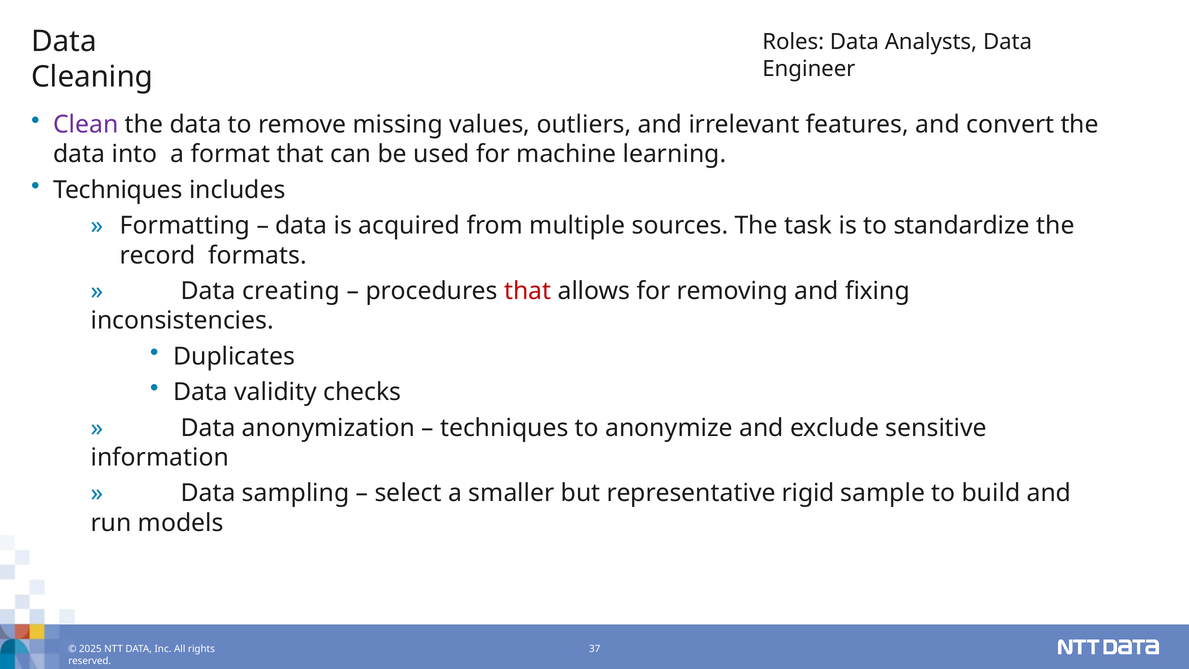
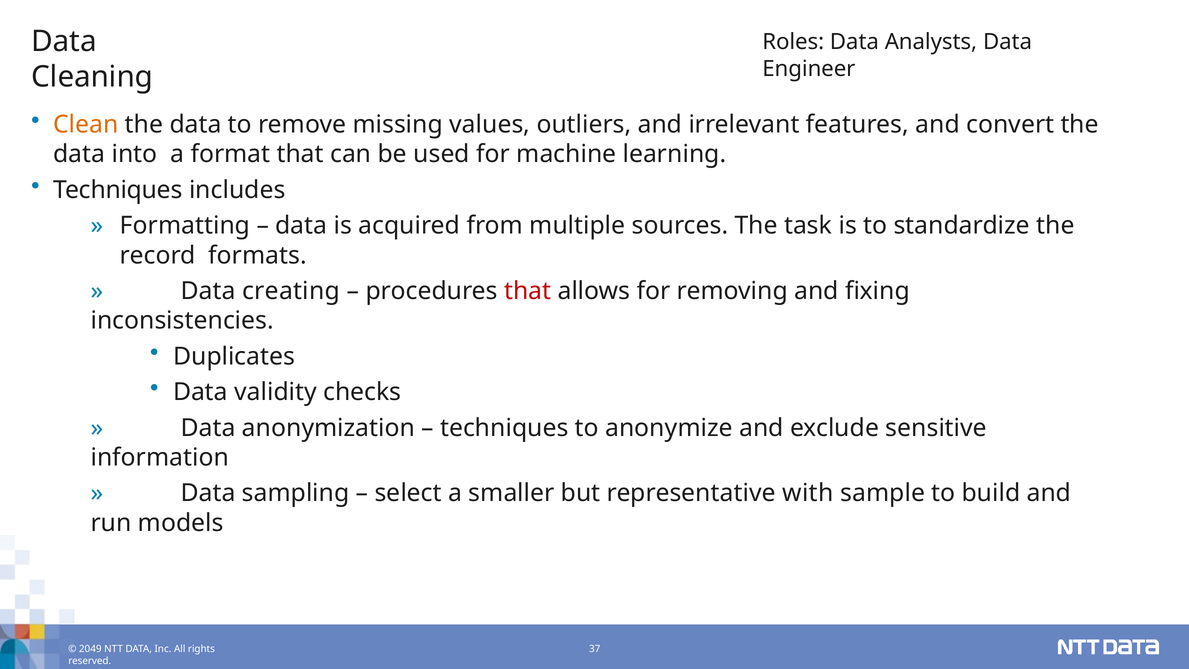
Clean colour: purple -> orange (86, 124)
rigid: rigid -> with (808, 493)
2025: 2025 -> 2049 (90, 649)
